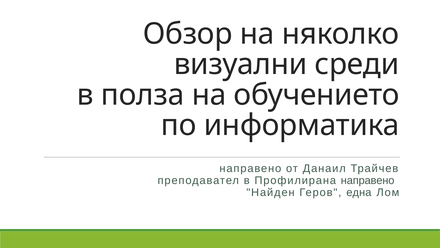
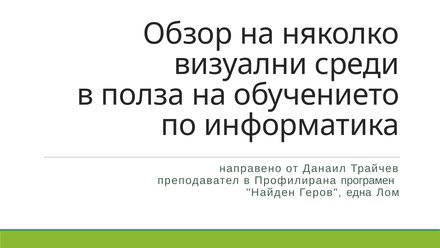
Профилирана направено: направено -> програмен (368, 180)
